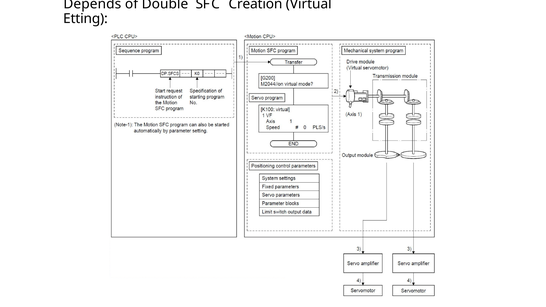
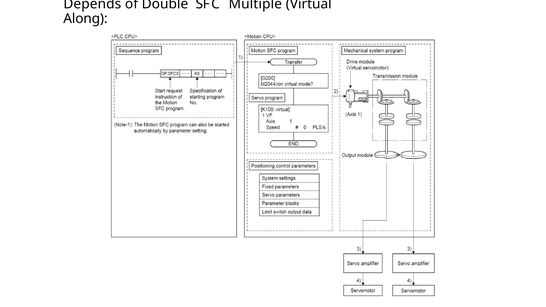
Creation: Creation -> Multiple (255, 4)
Etting: Etting -> Along (85, 19)
